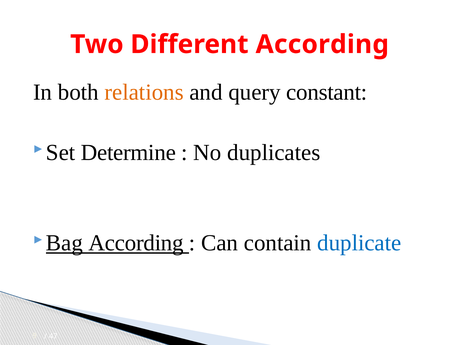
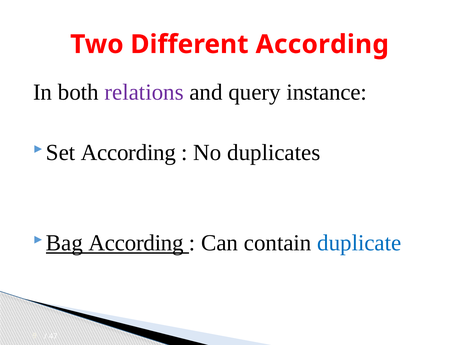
relations colour: orange -> purple (144, 92)
constant: constant -> instance (327, 92)
Set Determine: Determine -> According (128, 153)
